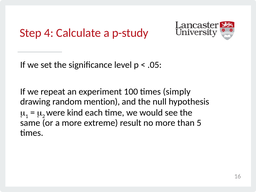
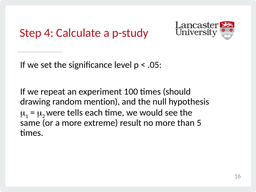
simply: simply -> should (177, 92)
kind: kind -> tells (75, 113)
